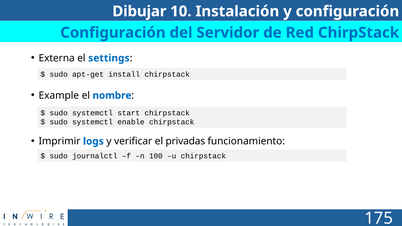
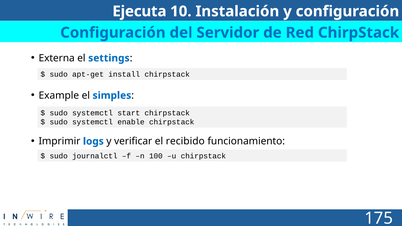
Dibujar: Dibujar -> Ejecuta (139, 11)
nombre: nombre -> simples (112, 96)
privadas: privadas -> recibido (185, 141)
